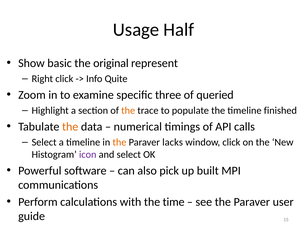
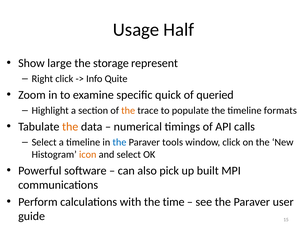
basic: basic -> large (60, 63)
original: original -> storage (111, 63)
three: three -> quick (168, 95)
finished: finished -> formats (280, 111)
the colour: orange -> blue (119, 142)
lacks: lacks -> tools (173, 142)
icon colour: purple -> orange (88, 155)
